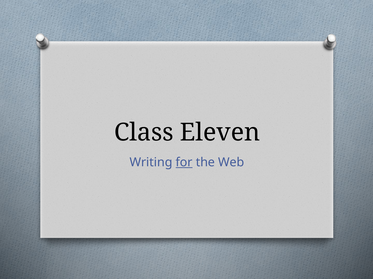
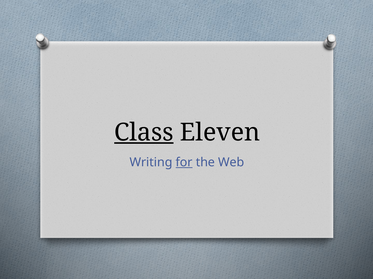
Class underline: none -> present (144, 133)
